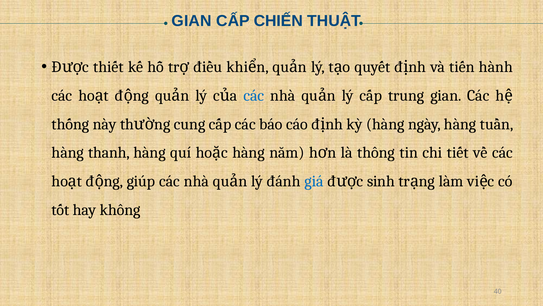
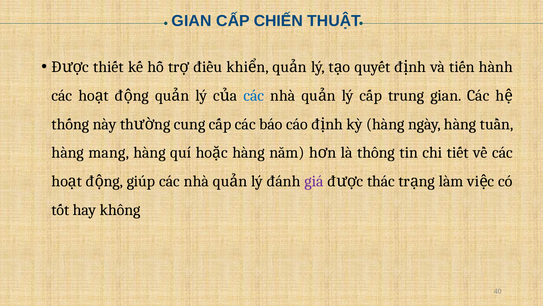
thanh: thanh -> mang (109, 152)
giá colour: blue -> purple (314, 181)
sinh: sinh -> thác (381, 181)
